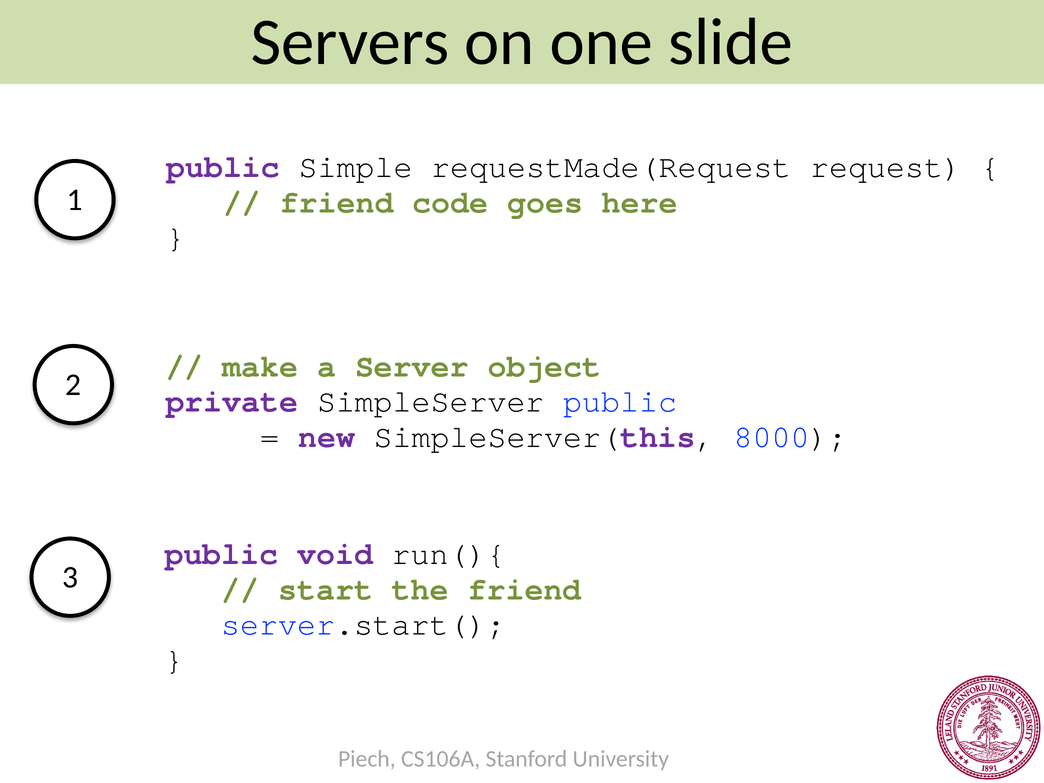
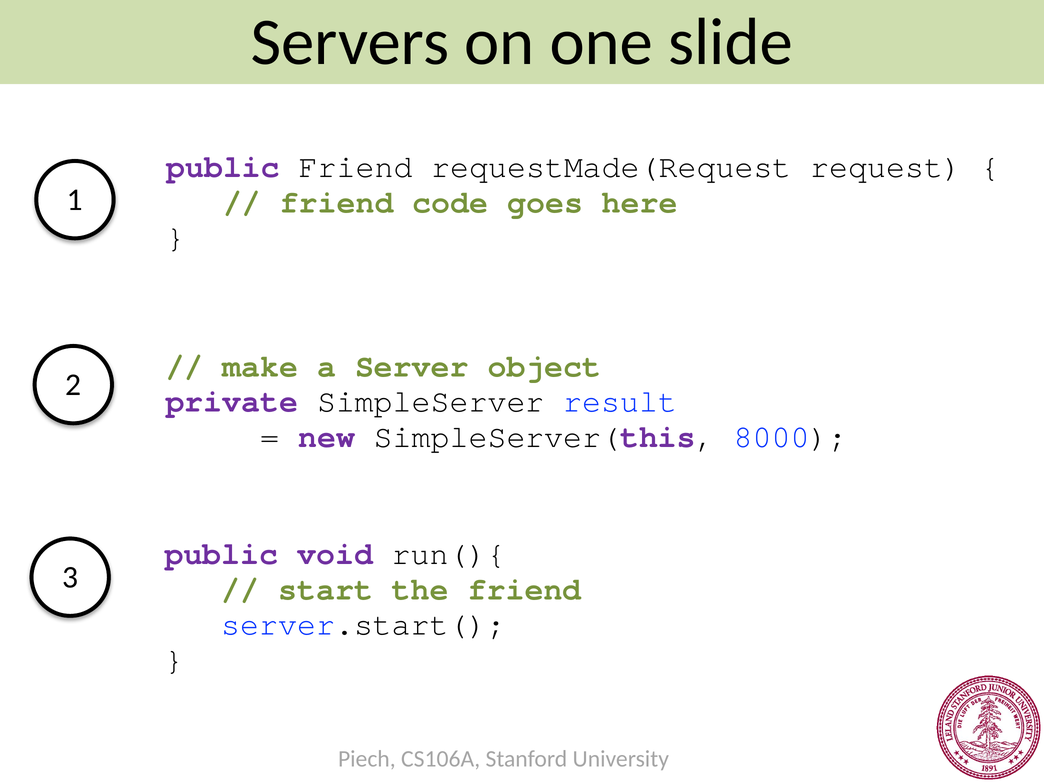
public Simple: Simple -> Friend (356, 167)
SimpleServer public: public -> result (620, 401)
